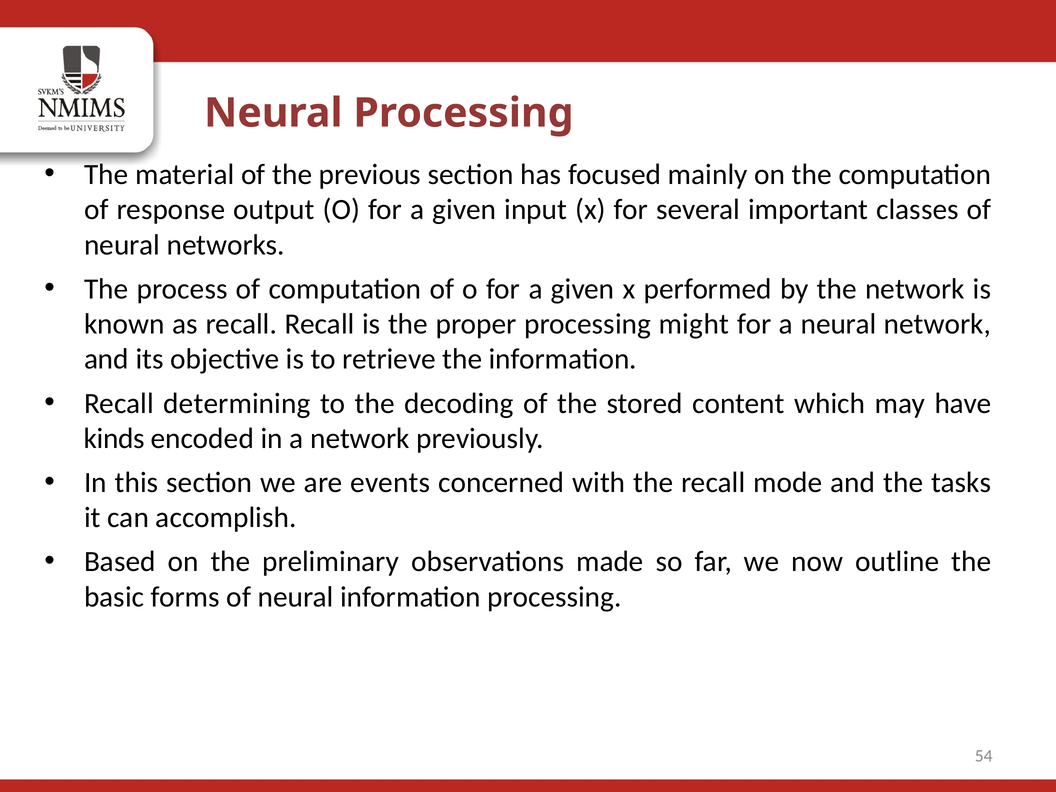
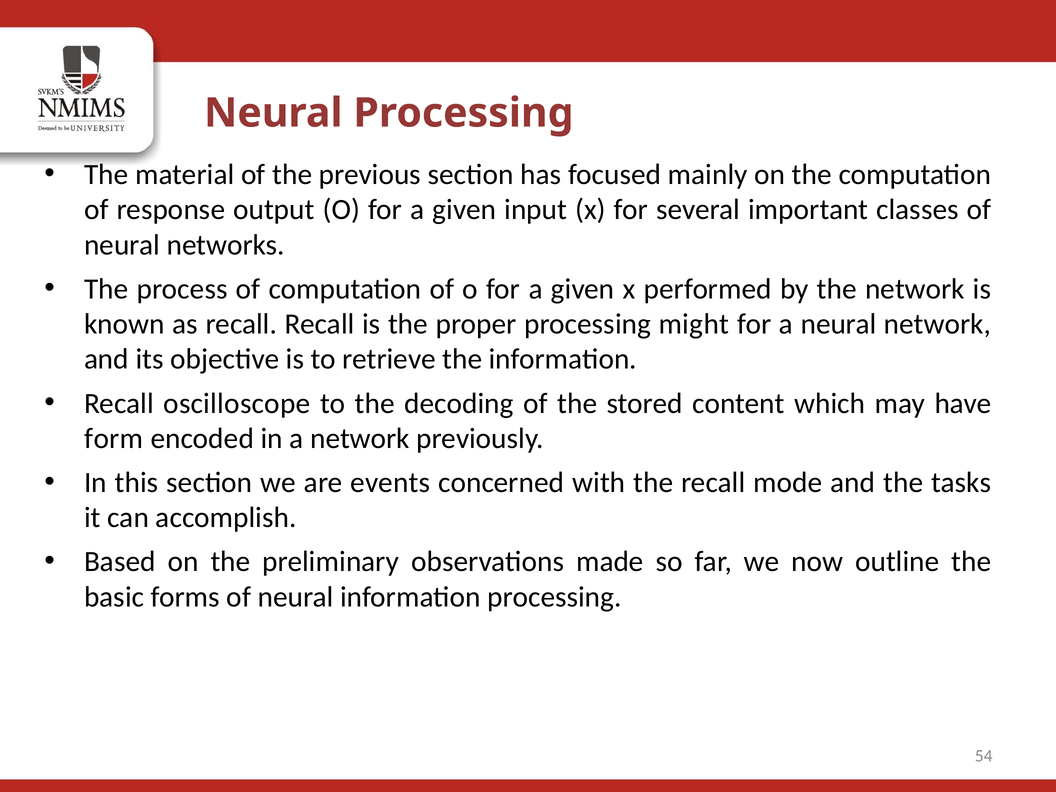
determining: determining -> oscilloscope (237, 403)
kinds: kinds -> form (114, 439)
